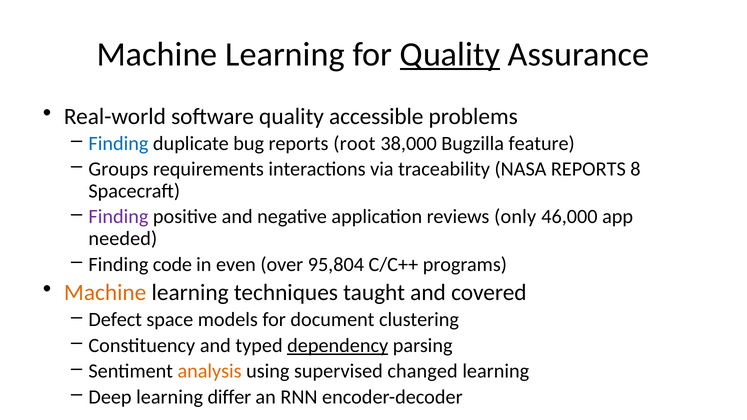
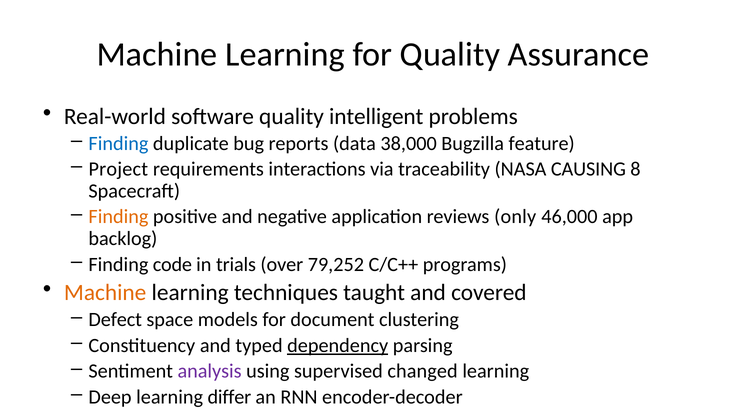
Quality underline: present -> none (450, 54)
accessible: accessible -> intelligent (376, 116)
root: root -> data (354, 144)
Groups: Groups -> Project (118, 169)
NASA REPORTS: REPORTS -> CAUSING (588, 169)
Finding colour: purple -> orange (118, 217)
needed: needed -> backlog (123, 239)
even: even -> trials (236, 264)
95,804: 95,804 -> 79,252 (336, 264)
analysis colour: orange -> purple (210, 371)
